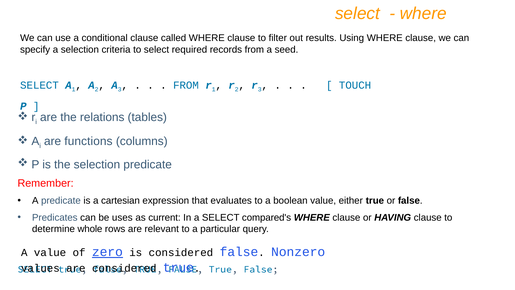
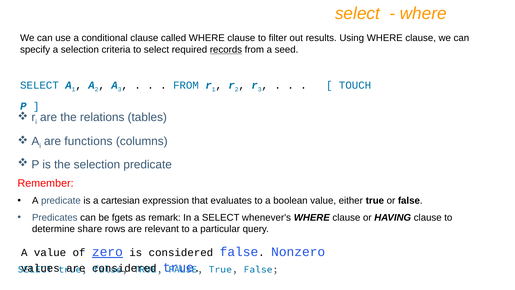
records underline: none -> present (226, 50)
uses: uses -> fgets (122, 217)
current: current -> remark (164, 217)
compared's: compared's -> whenever's (266, 217)
whole: whole -> share (90, 229)
